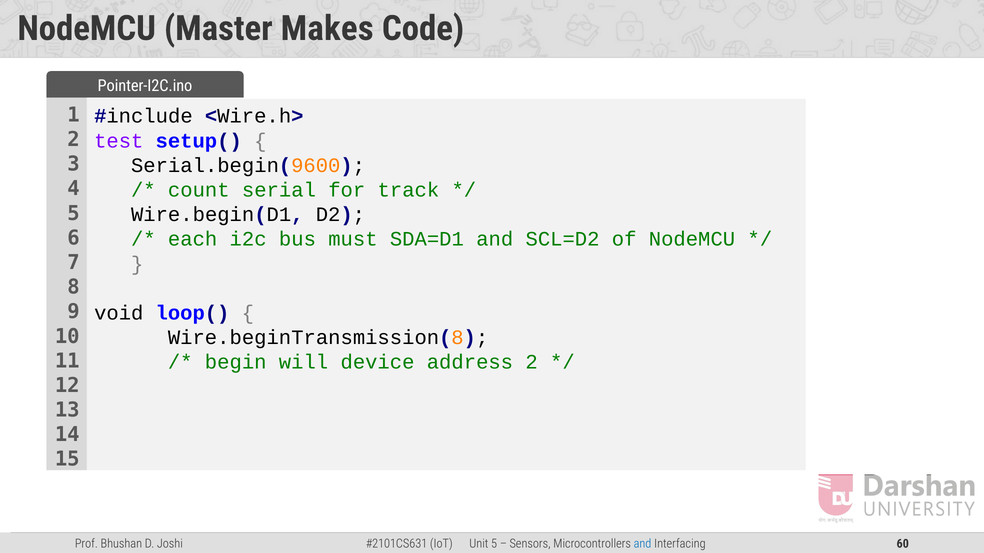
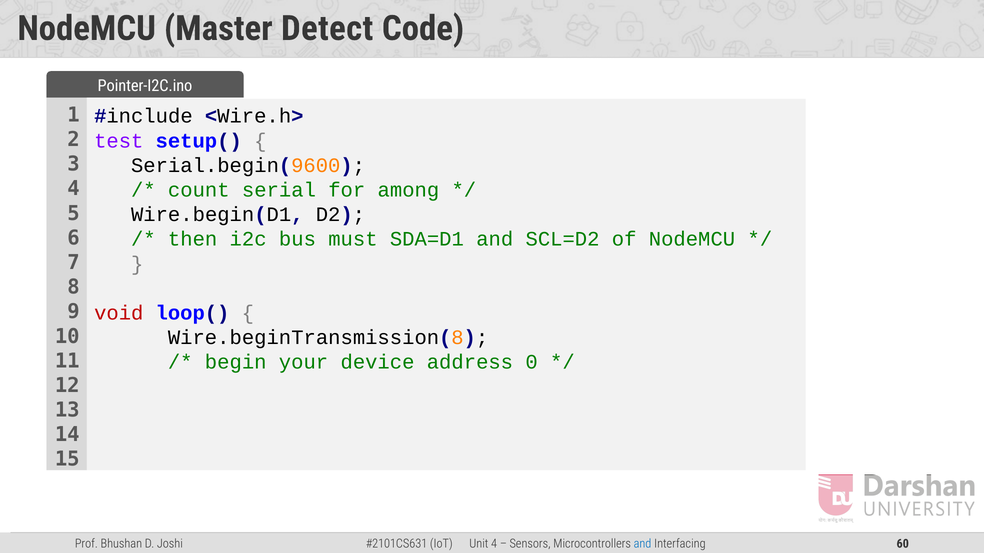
Makes: Makes -> Detect (327, 28)
track: track -> among (408, 190)
each: each -> then (193, 239)
void colour: black -> red (119, 313)
will: will -> your (303, 362)
address 2: 2 -> 0 (532, 362)
5: 5 -> 4 (494, 544)
